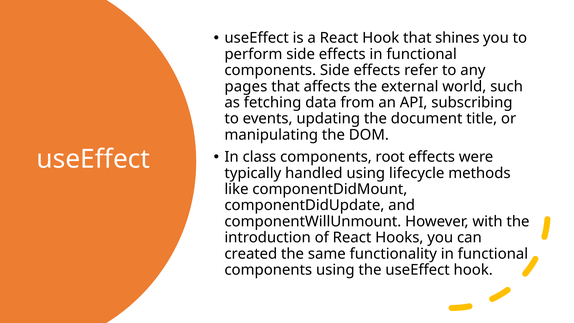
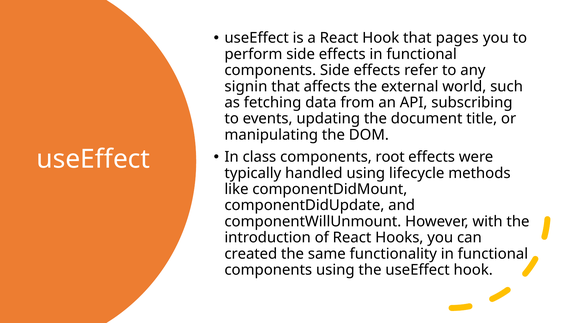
shines: shines -> pages (457, 38)
pages: pages -> signin (246, 86)
